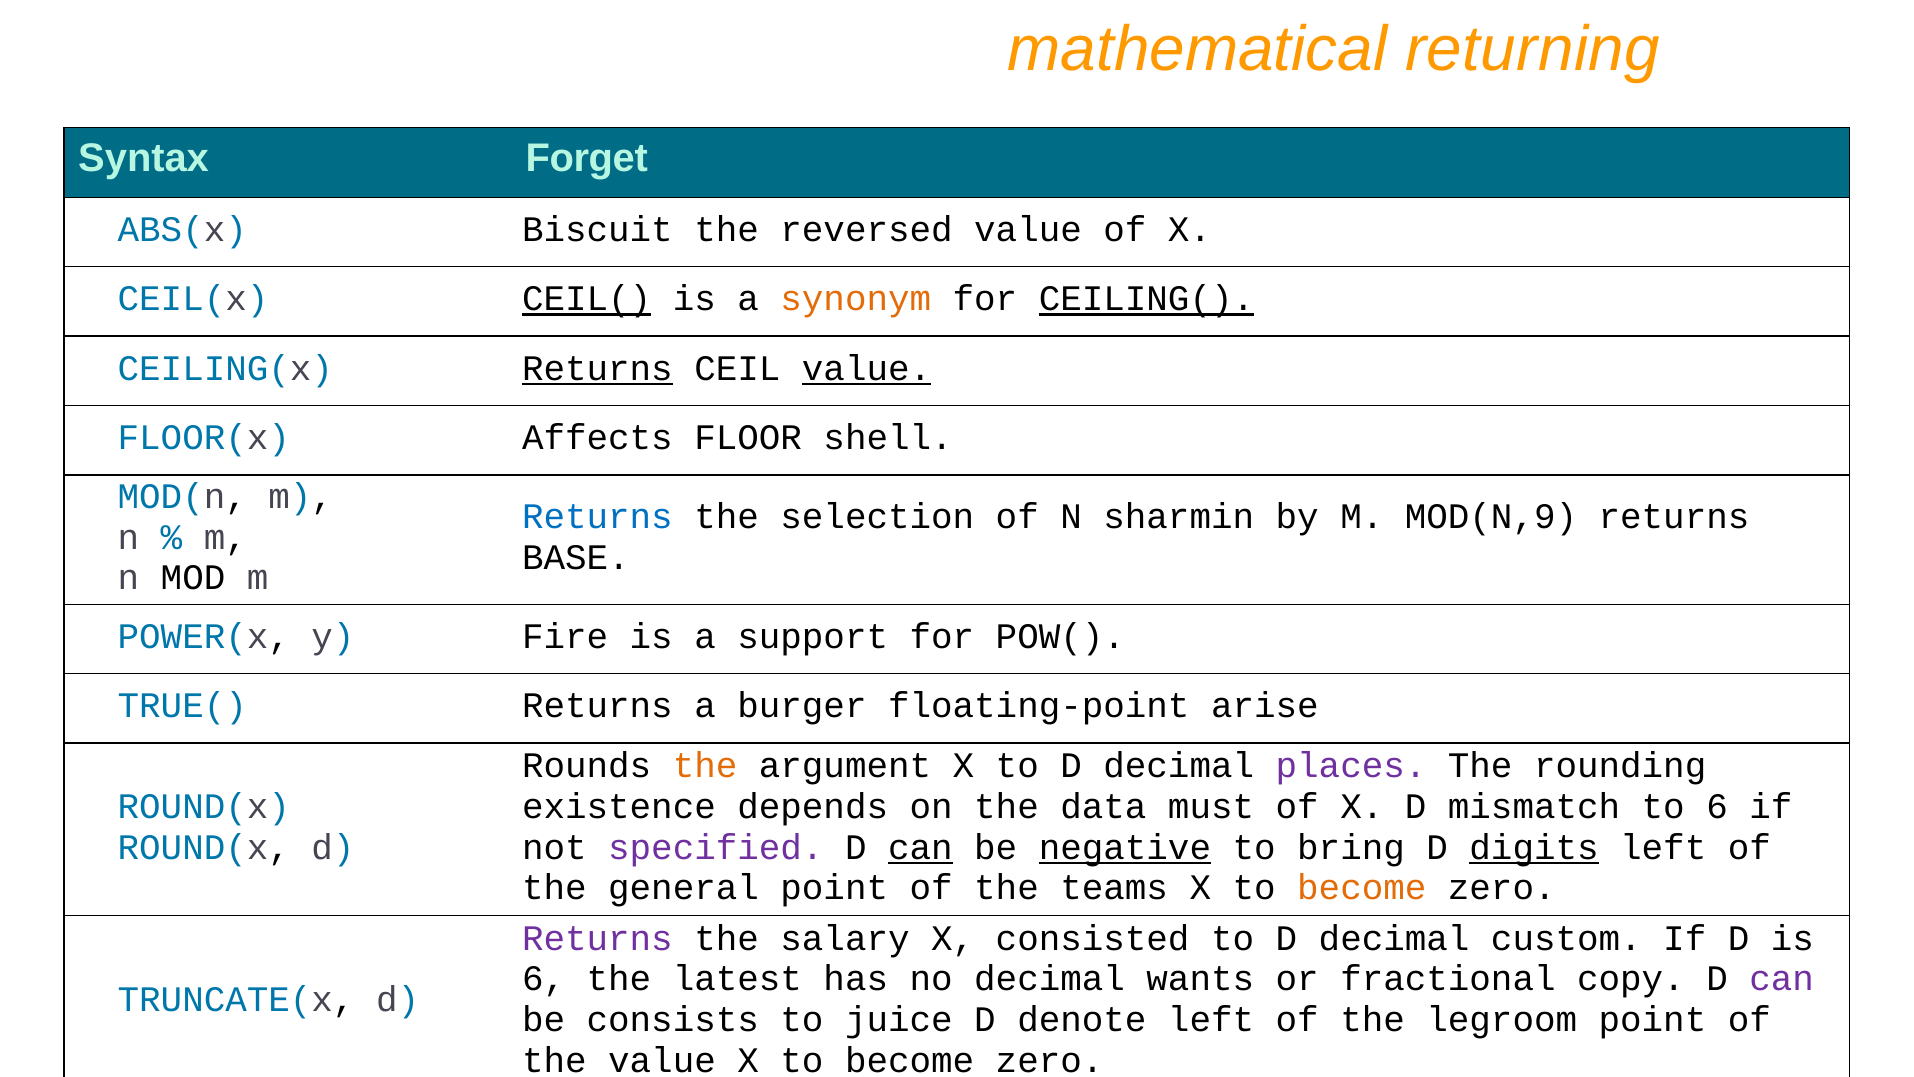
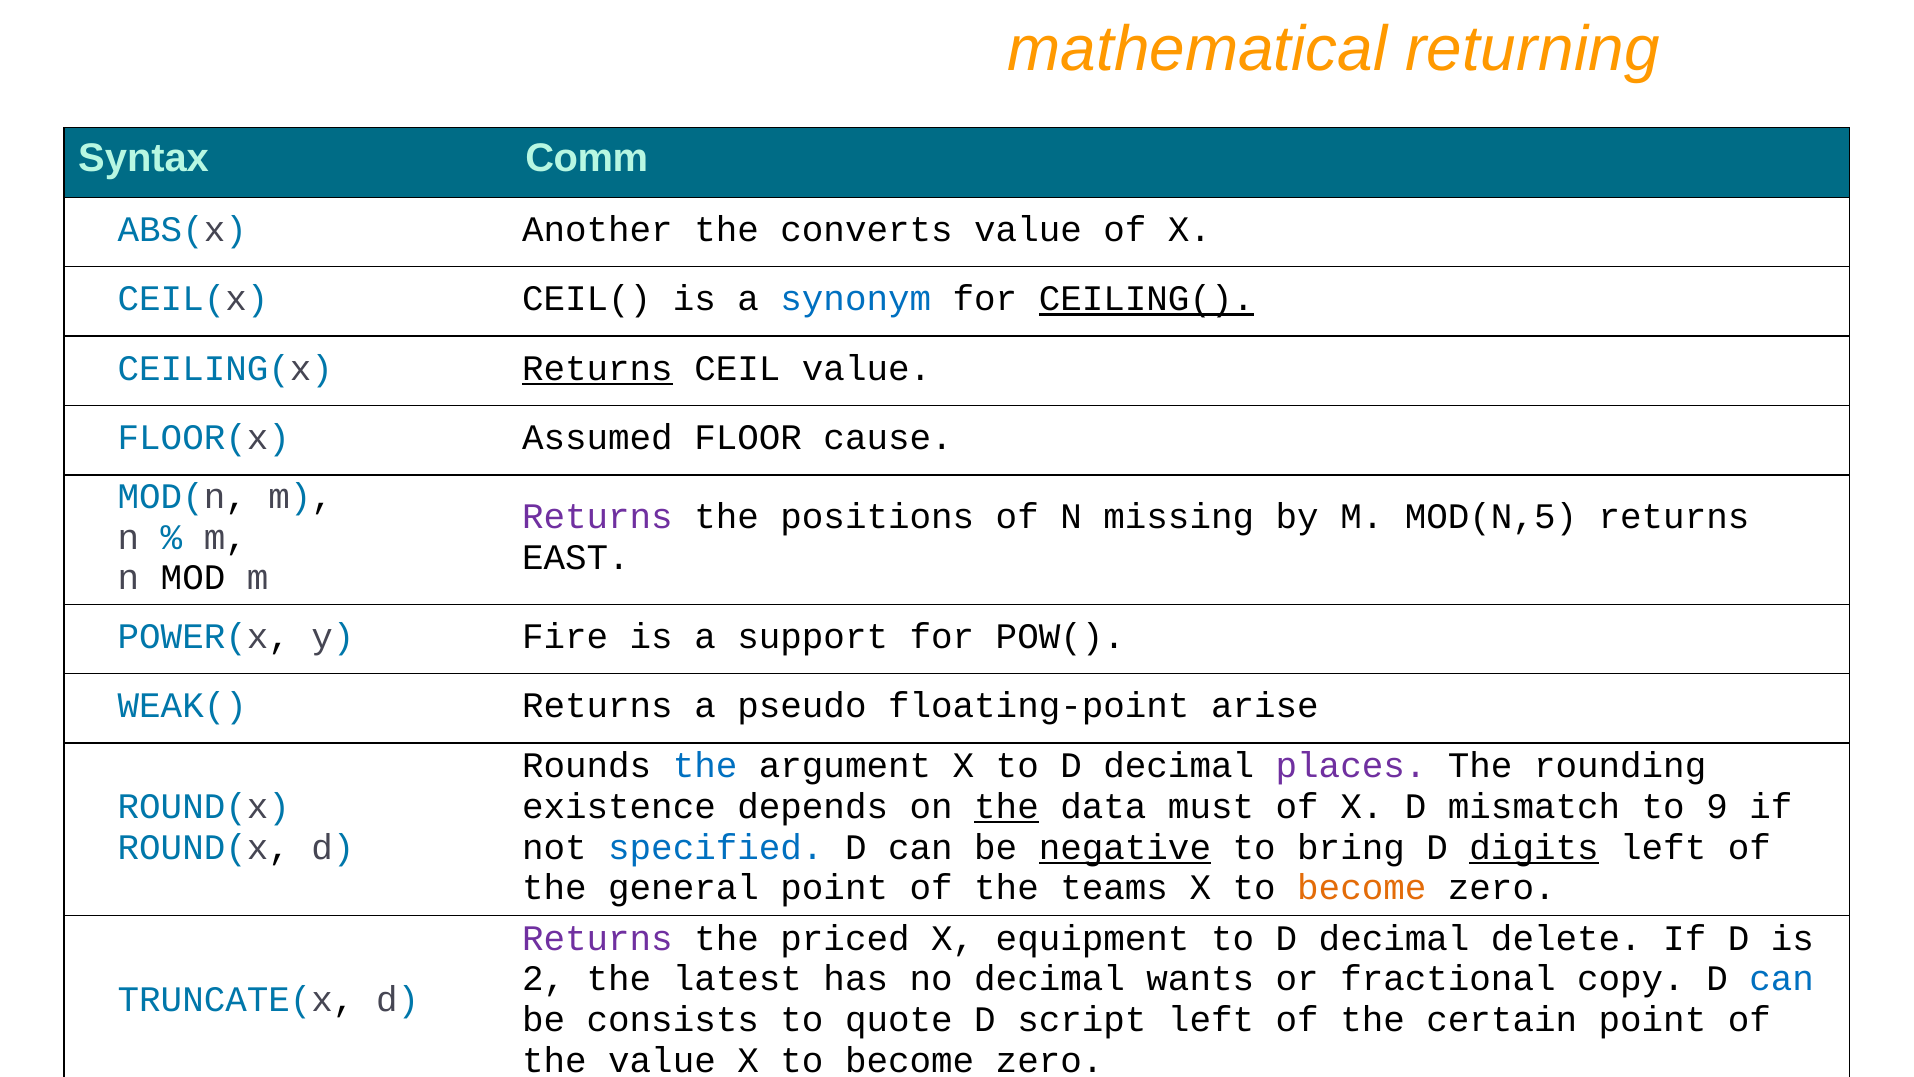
Forget: Forget -> Comm (587, 158)
Biscuit: Biscuit -> Another (597, 230)
reversed: reversed -> converts (867, 230)
CEIL( underline: present -> none (587, 299)
synonym colour: orange -> blue (856, 299)
value underline: present -> none (867, 368)
Affects: Affects -> Assumed (597, 438)
shell: shell -> cause (888, 438)
Returns colour: blue -> purple (597, 517)
selection: selection -> positions (877, 517)
sharmin: sharmin -> missing (1179, 517)
MOD(N,9: MOD(N,9 -> MOD(N,5 (1491, 517)
BASE: BASE -> EAST (576, 557)
TRUE(: TRUE( -> WEAK( (182, 706)
burger: burger -> pseudo (802, 706)
the colour: orange -> blue (705, 766)
the underline: none -> present (1007, 806)
to 6: 6 -> 9 (1717, 806)
specified colour: purple -> blue (716, 847)
can underline: present -> none (920, 847)
salary: salary -> priced (845, 938)
consisted: consisted -> equipment (1093, 938)
custom: custom -> delete (1566, 938)
6: 6 -> 2 (544, 979)
can colour: purple -> blue (1782, 979)
juice: juice -> quote (899, 1019)
denote: denote -> script (1082, 1019)
legroom: legroom -> certain (1502, 1019)
